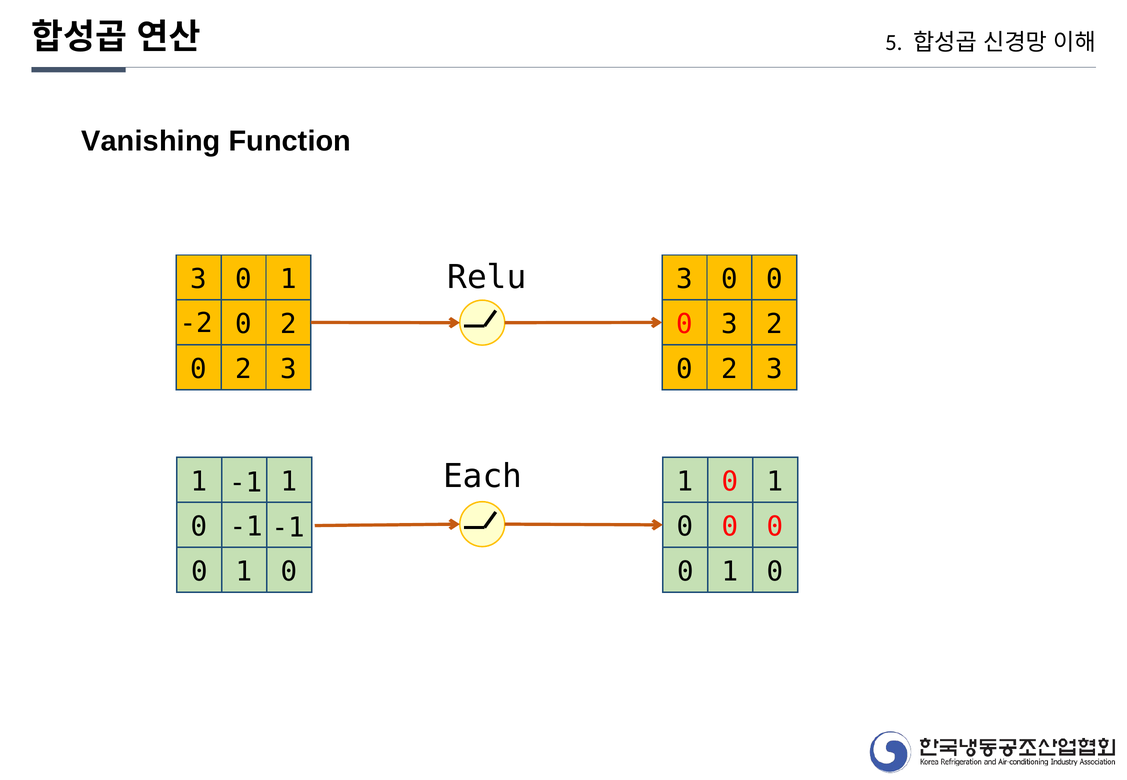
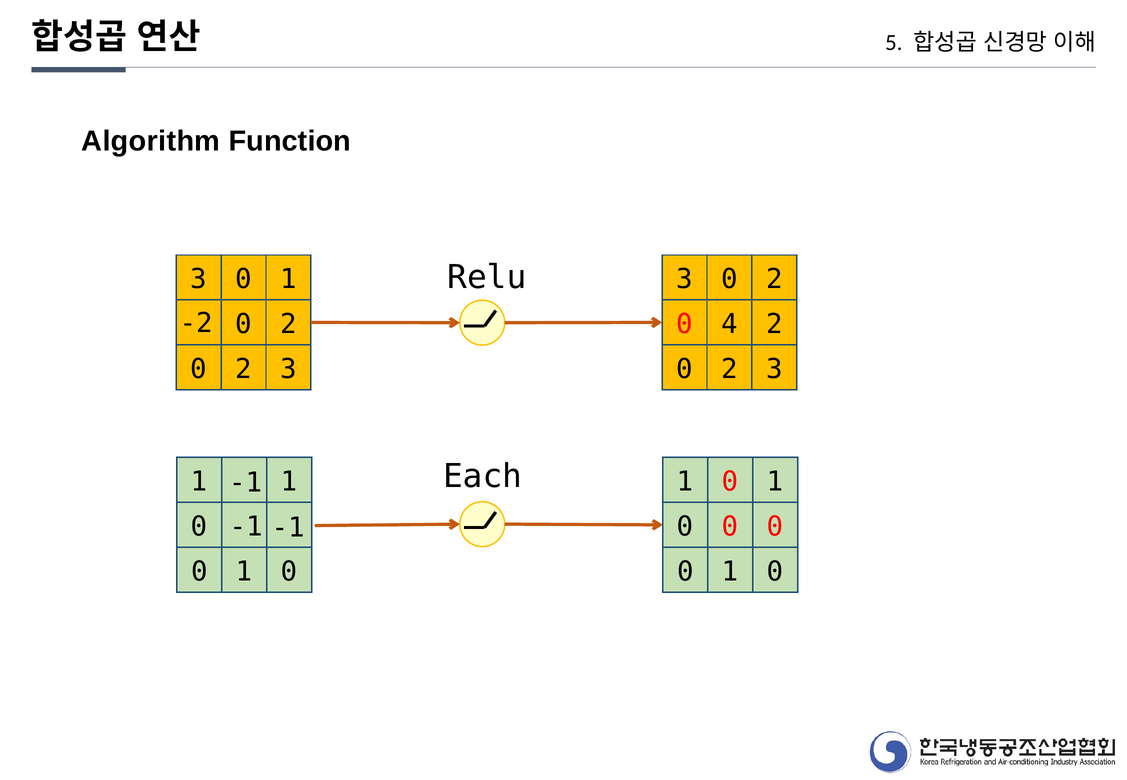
Vanishing: Vanishing -> Algorithm (151, 141)
3 0 0: 0 -> 2 (774, 279)
3: 3 -> 4 (730, 324)
